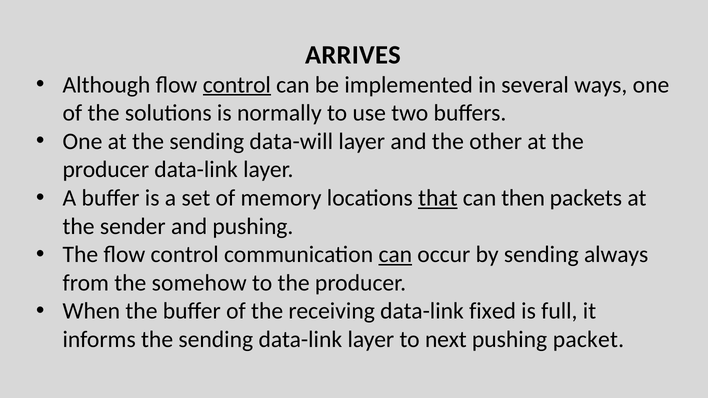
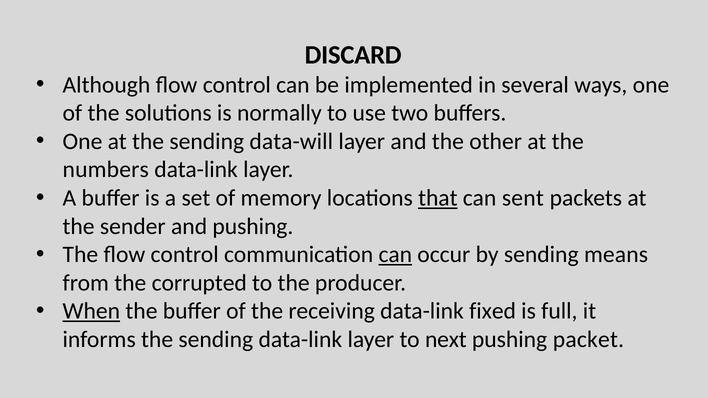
ARRIVES: ARRIVES -> DISCARD (353, 55)
control underline: present -> none (237, 85)
producer: producer -> numbers (106, 170)
then: then -> sent (523, 198)
always: always -> means (616, 255)
somehow: somehow -> corrupted (199, 283)
When underline: none -> present (91, 311)
